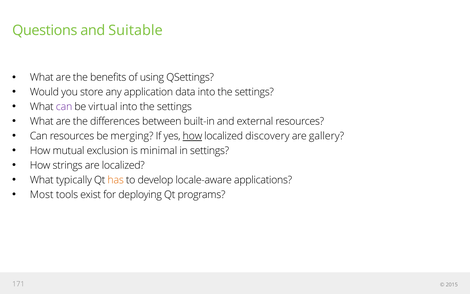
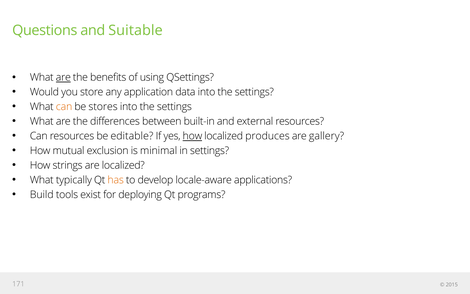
are underline: none -> present (63, 77)
can colour: purple -> orange (64, 107)
virtual: virtual -> stores (103, 107)
merging: merging -> editable (132, 136)
discovery: discovery -> produces (267, 136)
Most: Most -> Build (42, 194)
